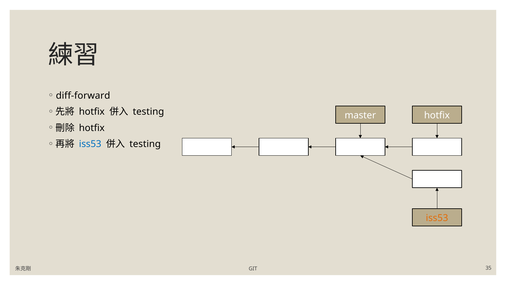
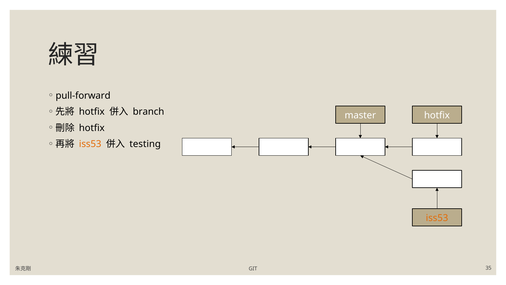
diff-forward: diff-forward -> pull-forward (83, 96)
testing: testing -> branch (149, 112)
iss53 colour: blue -> orange (90, 144)
